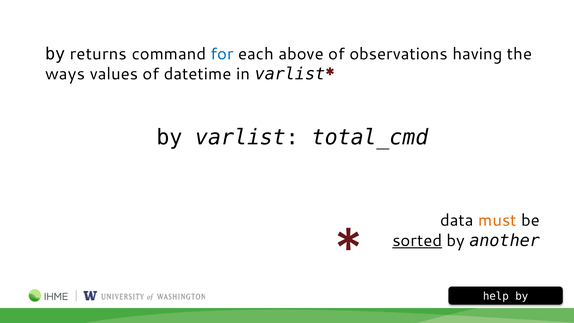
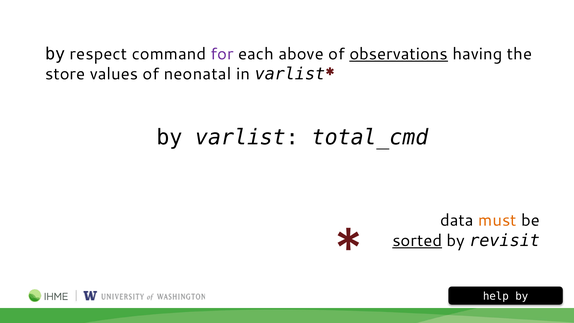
returns: returns -> respect (98, 54)
for colour: blue -> purple (222, 54)
observations underline: none -> present (399, 54)
ways: ways -> store (65, 74)
datetime: datetime -> neonatal (198, 74)
another: another -> revisit (505, 240)
